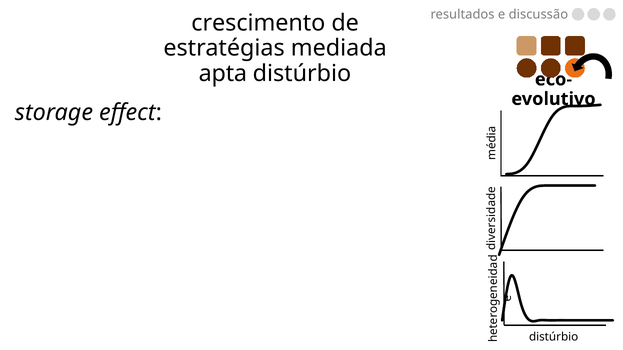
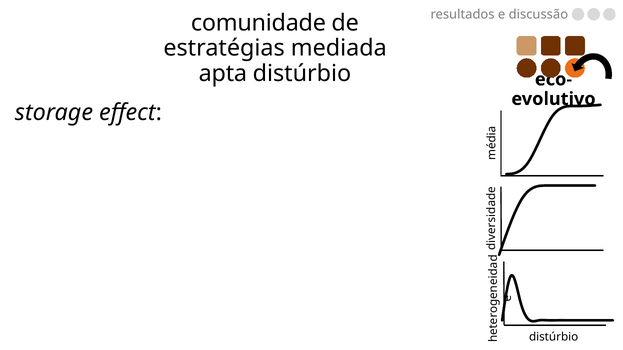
crescimento: crescimento -> comunidade (258, 23)
